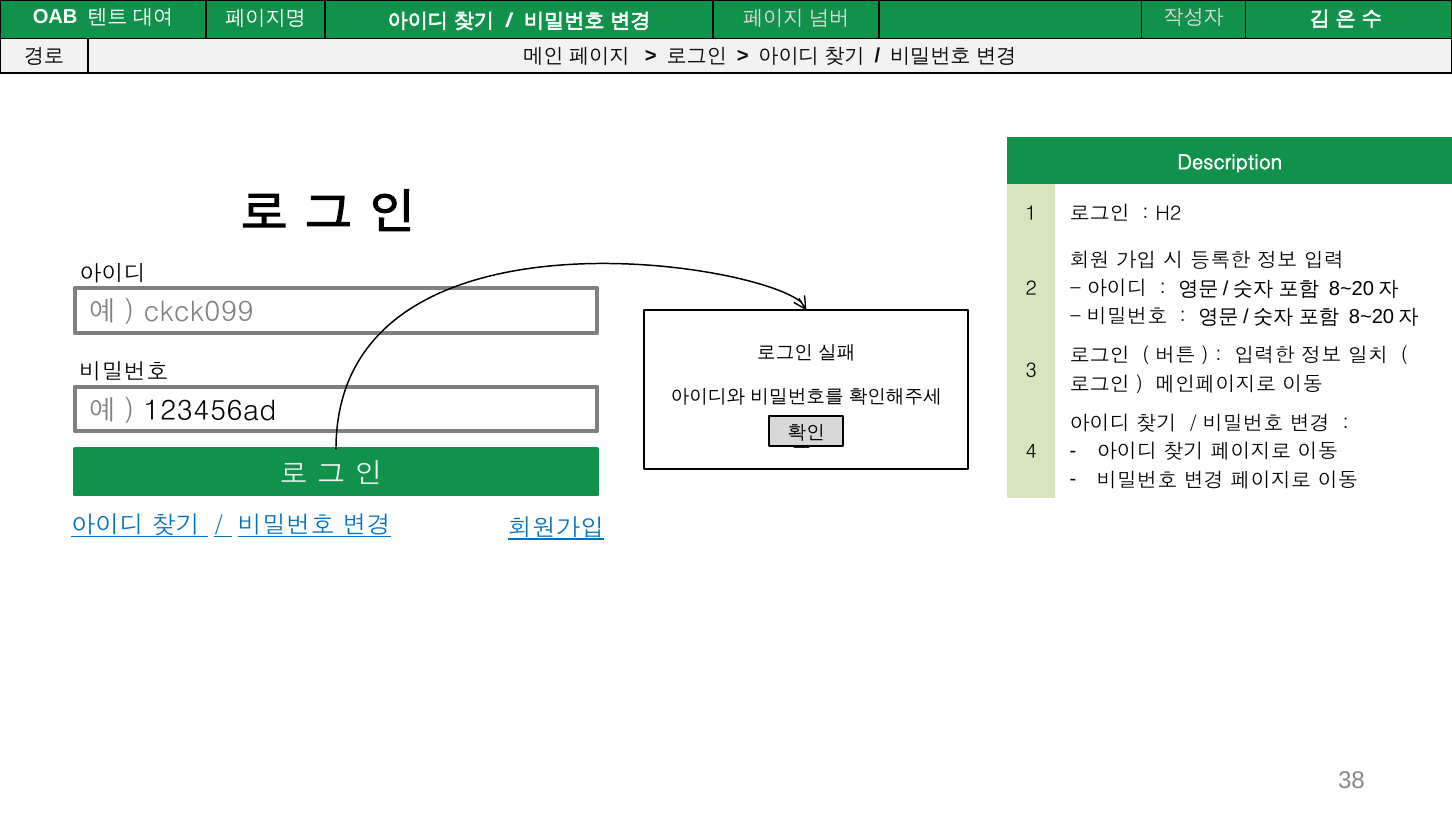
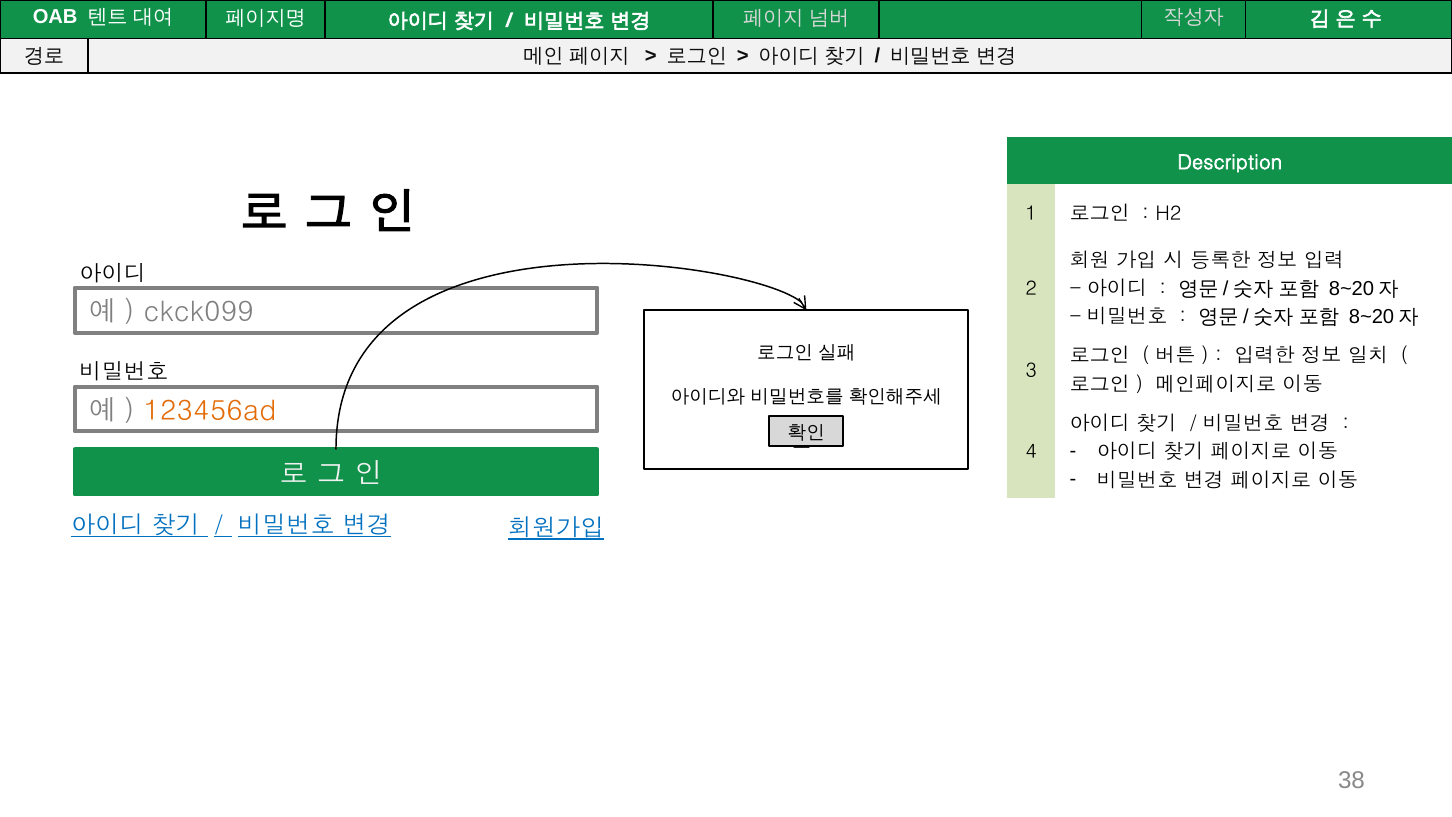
123456ad colour: black -> orange (210, 411)
